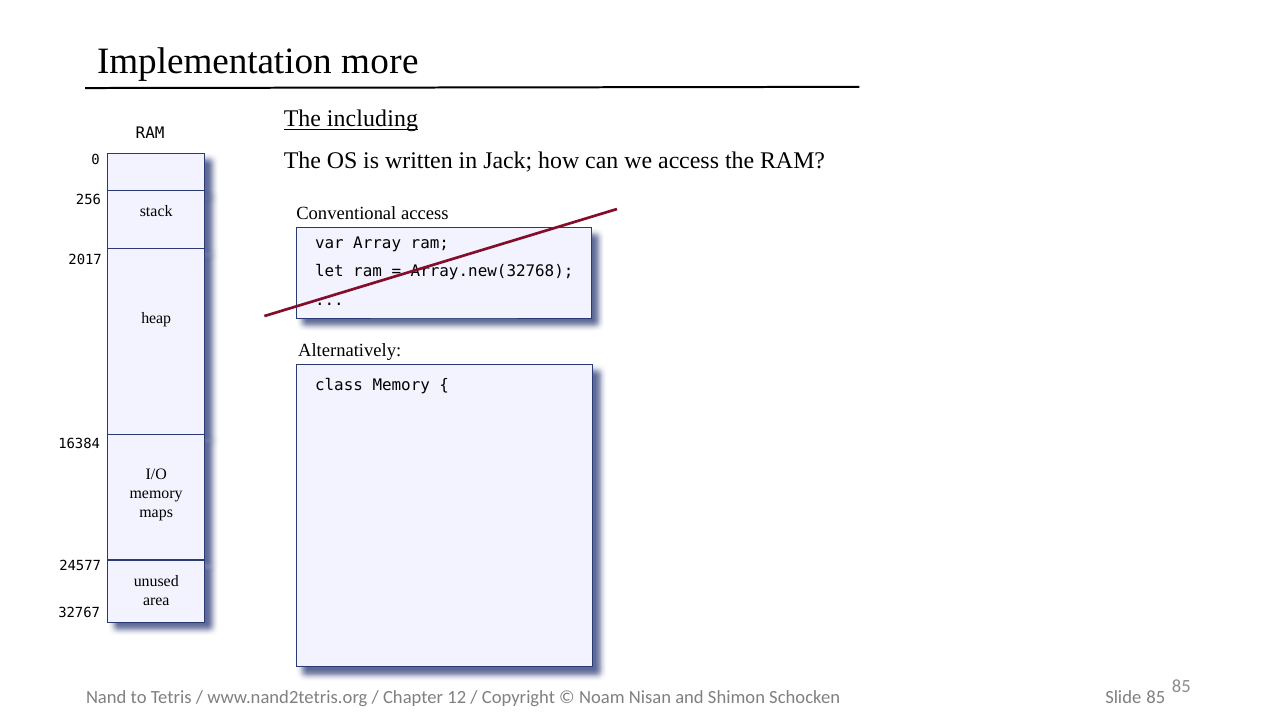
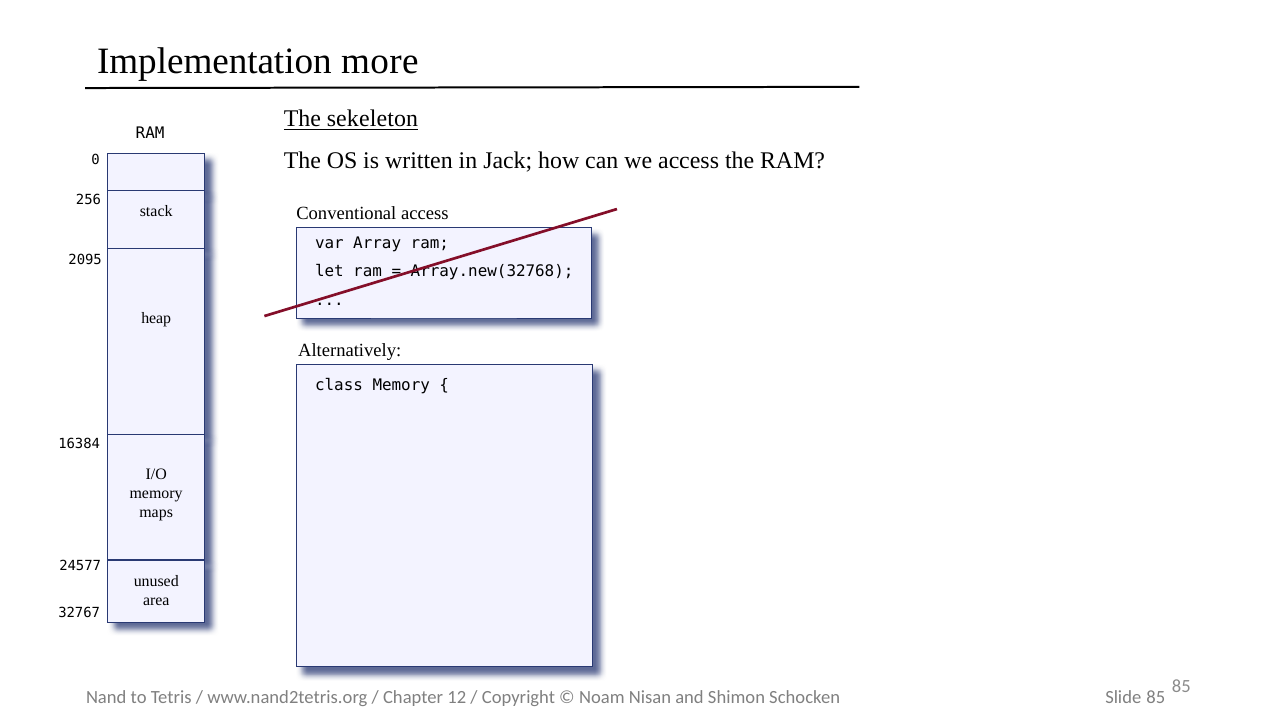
including: including -> sekeleton (372, 119)
2017: 2017 -> 2095 (85, 260)
